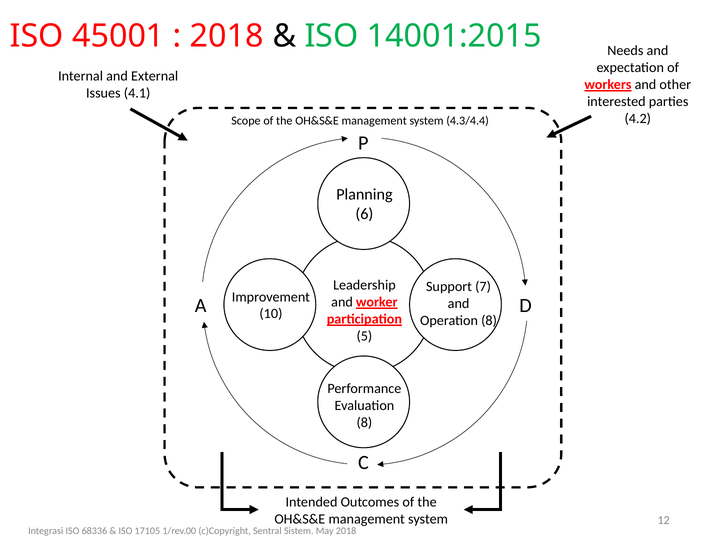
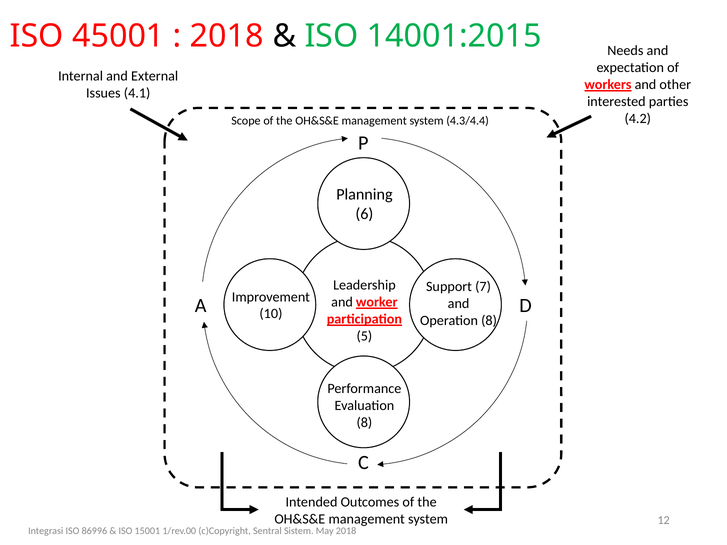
68336: 68336 -> 86996 (94, 531)
17105: 17105 -> 15001 (147, 531)
